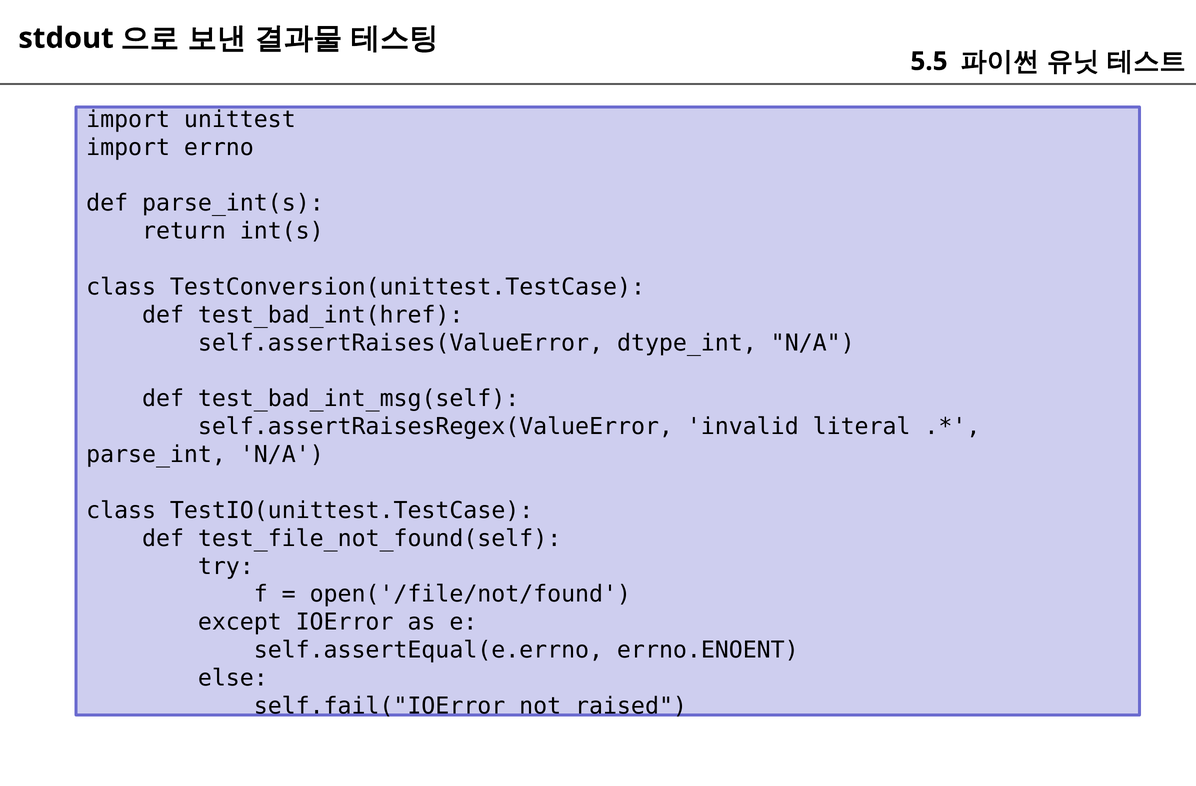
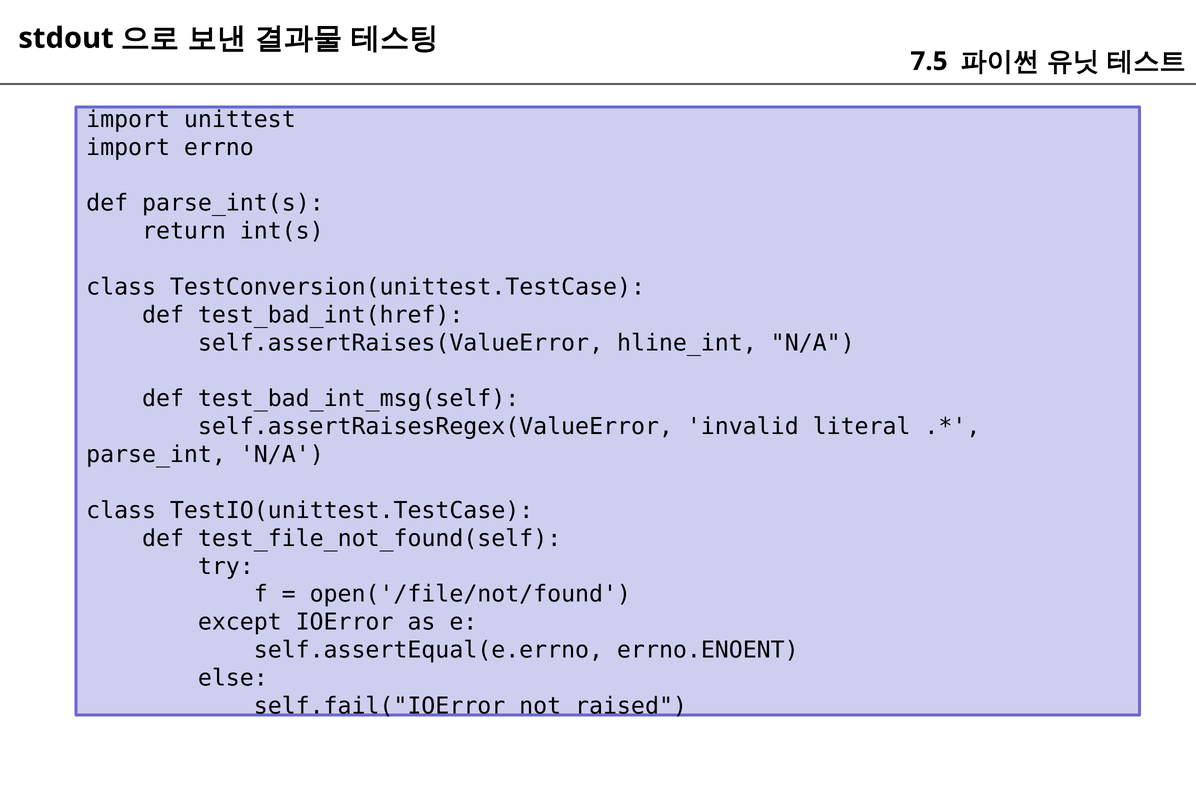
5.5: 5.5 -> 7.5 (929, 61)
dtype_int: dtype_int -> hline_int (687, 343)
